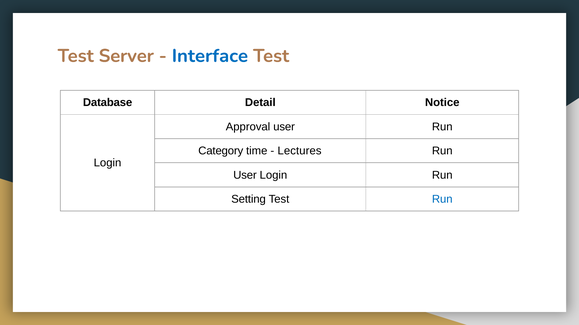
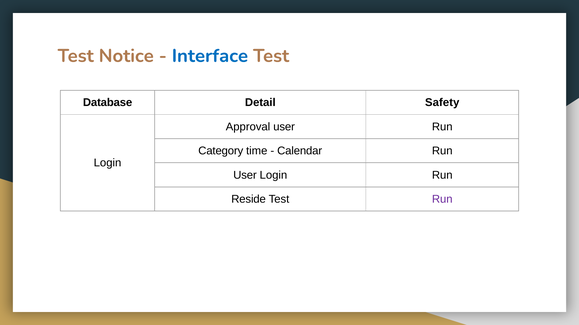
Server: Server -> Notice (126, 56)
Notice: Notice -> Safety (442, 103)
Lectures: Lectures -> Calendar (300, 151)
Setting: Setting -> Reside (249, 200)
Run colour: blue -> purple (442, 200)
